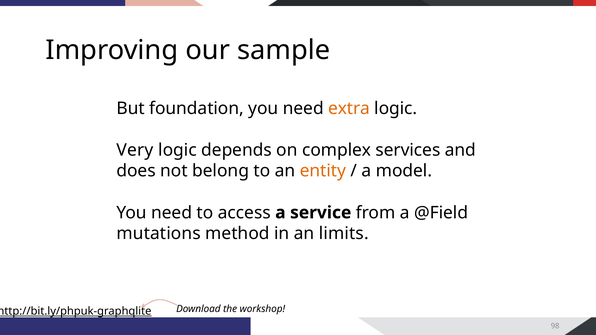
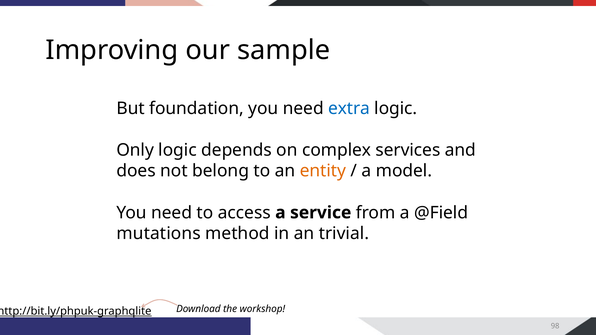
extra colour: orange -> blue (349, 108)
Very: Very -> Only (135, 150)
limits: limits -> trivial (344, 234)
